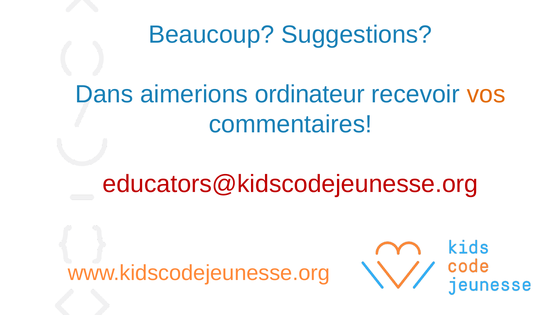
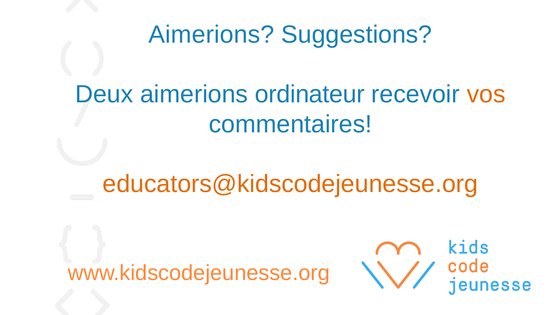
Beaucoup: Beaucoup -> Aimerions (211, 35)
Dans: Dans -> Deux (104, 94)
educators@kidscodejeunesse.org colour: red -> orange (290, 184)
